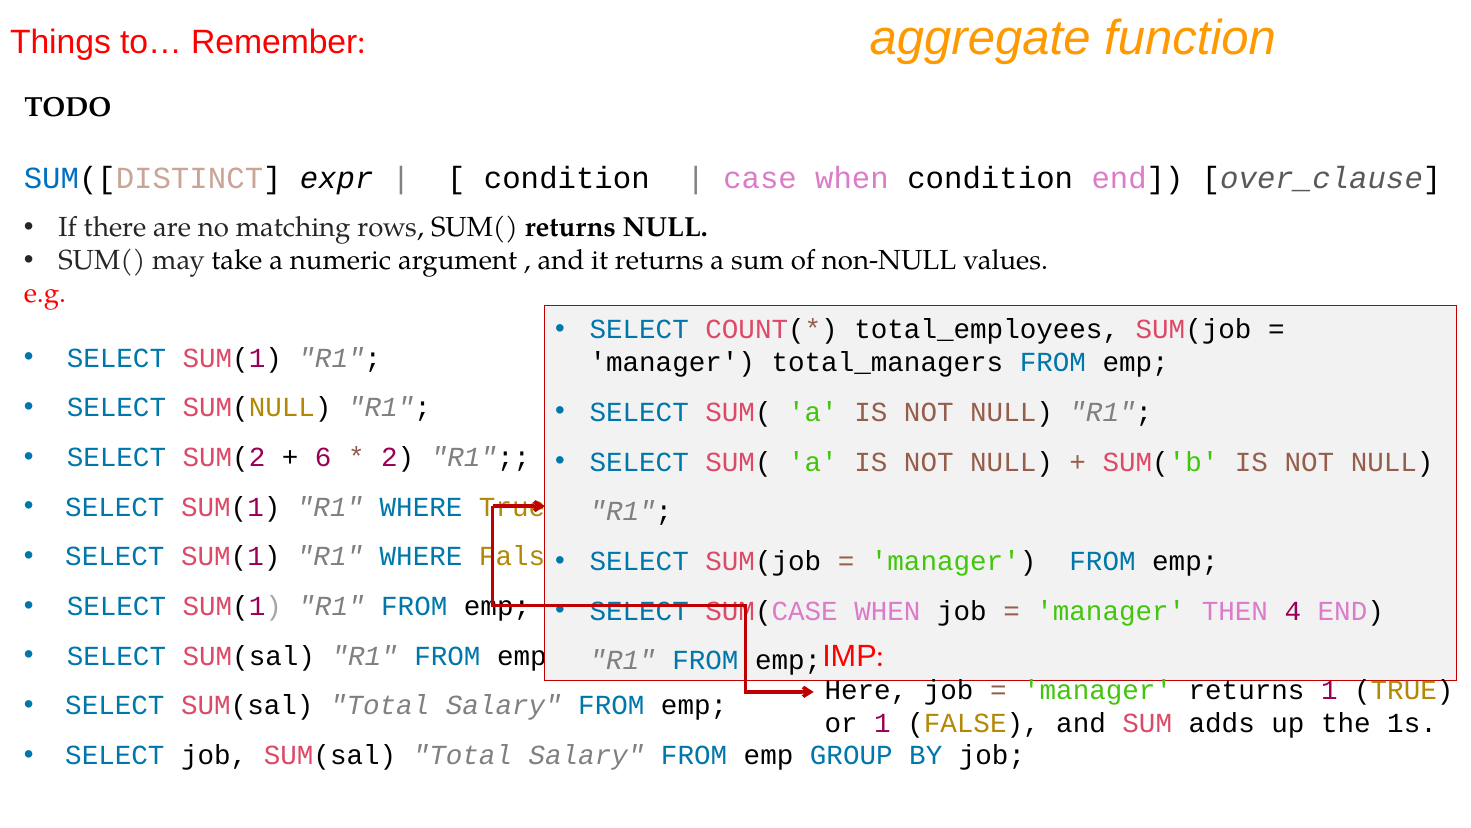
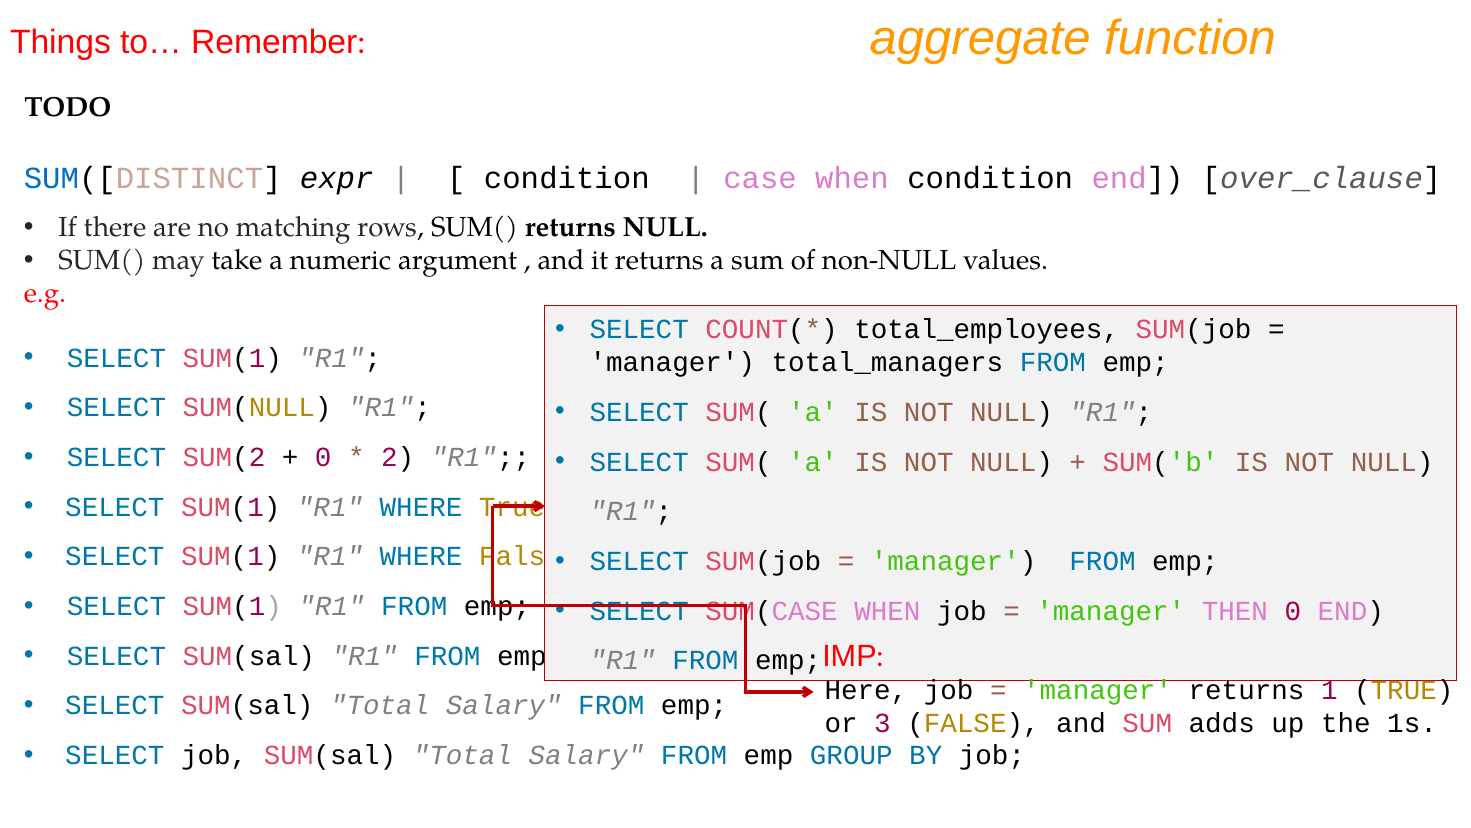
6: 6 -> 0 (323, 457)
THEN 4: 4 -> 0 (1293, 611)
or 1: 1 -> 3 (882, 723)
